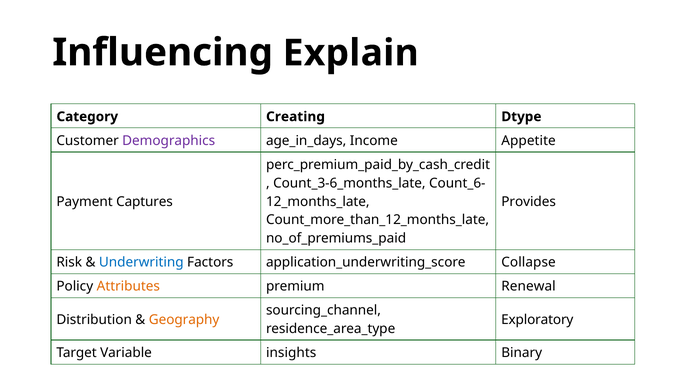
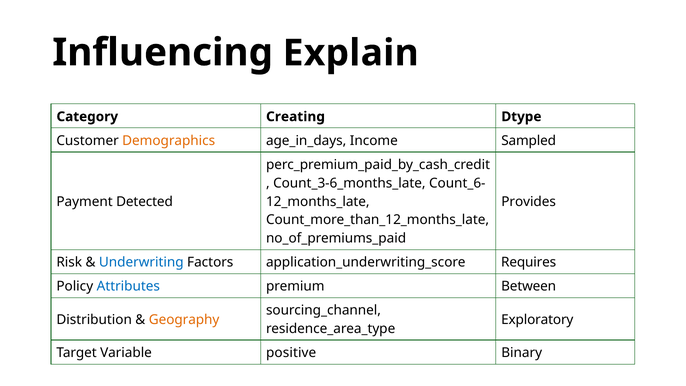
Demographics colour: purple -> orange (169, 141)
Appetite: Appetite -> Sampled (529, 141)
Captures: Captures -> Detected (145, 202)
Collapse: Collapse -> Requires (529, 262)
Attributes colour: orange -> blue (128, 286)
Renewal: Renewal -> Between (529, 286)
insights: insights -> positive (291, 353)
